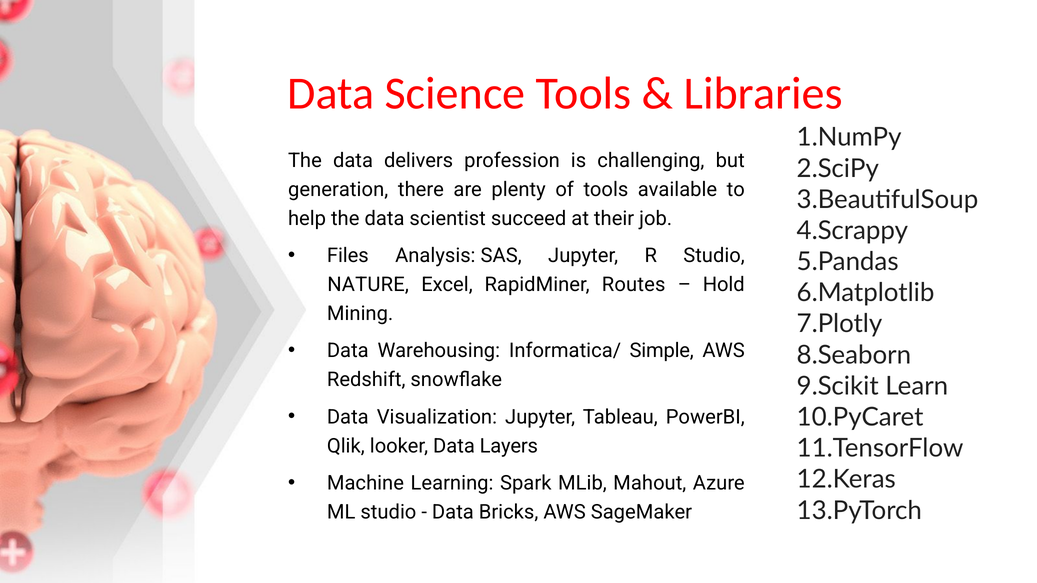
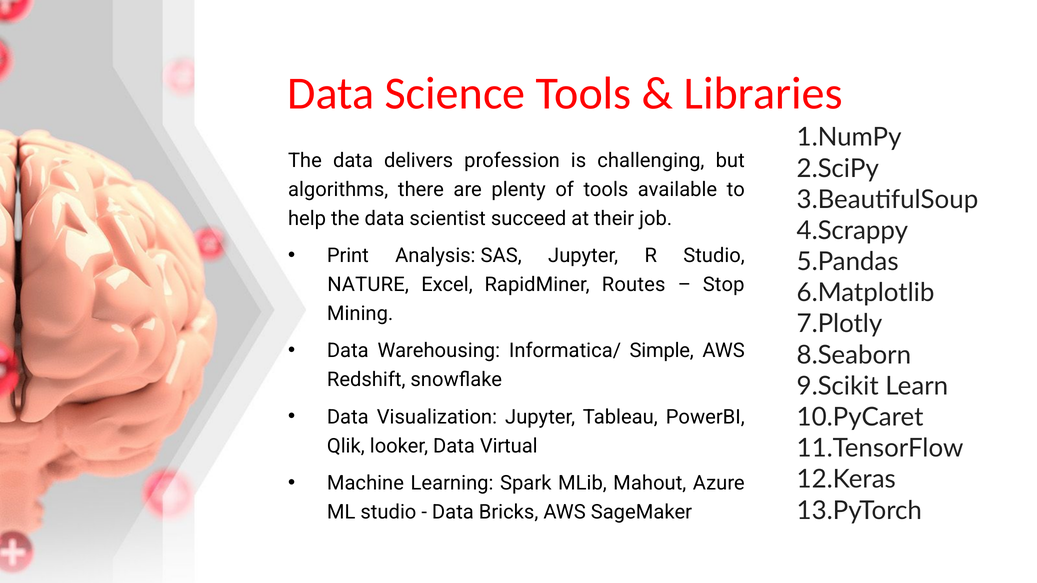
generation: generation -> algorithms (338, 190)
Files: Files -> Print (348, 256)
Hold: Hold -> Stop (724, 285)
Layers: Layers -> Virtual (509, 446)
